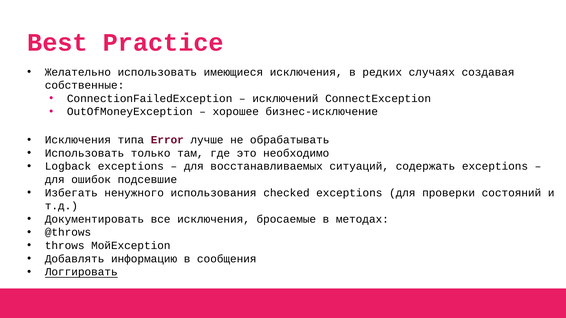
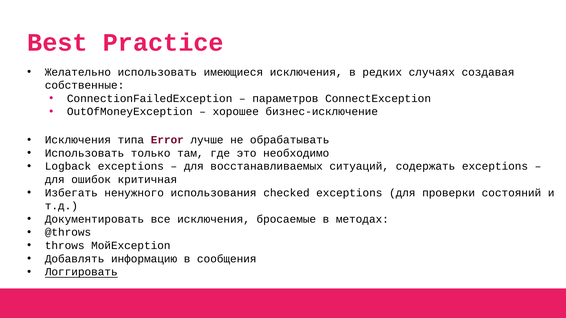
исключений: исключений -> параметров (285, 99)
подсевшие: подсевшие -> критичная (147, 180)
